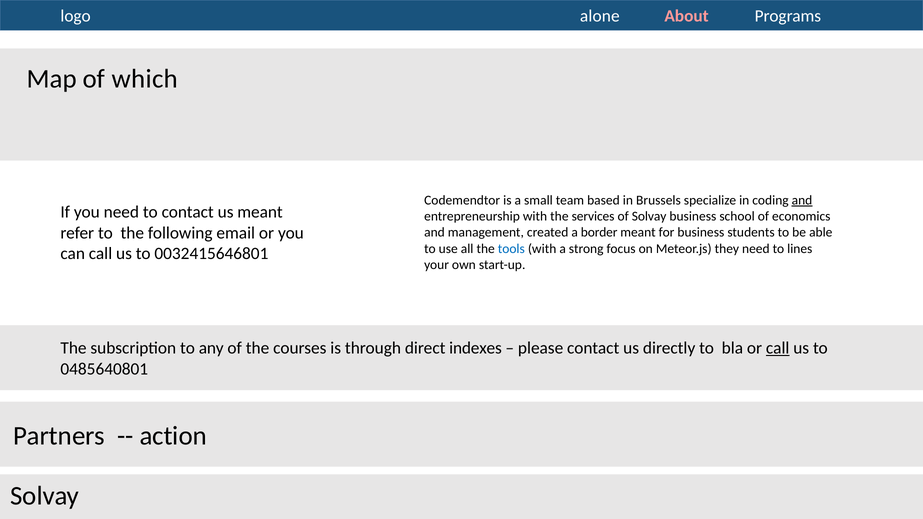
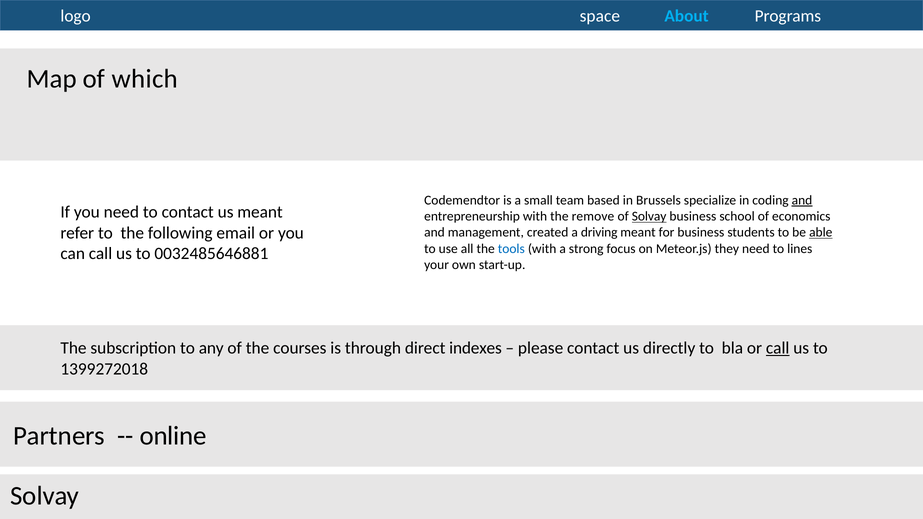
alone: alone -> space (600, 16)
About colour: pink -> light blue (687, 16)
services: services -> remove (593, 216)
Solvay underline: none -> present (649, 216)
border: border -> driving (599, 233)
able underline: none -> present (821, 233)
0032415646801: 0032415646801 -> 0032485646881 (211, 254)
0485640801: 0485640801 -> 1399272018 (104, 369)
action: action -> online (173, 436)
